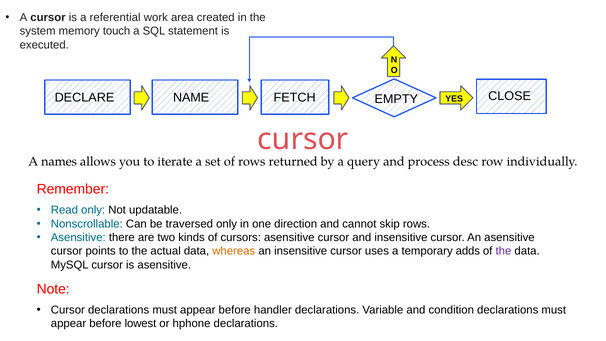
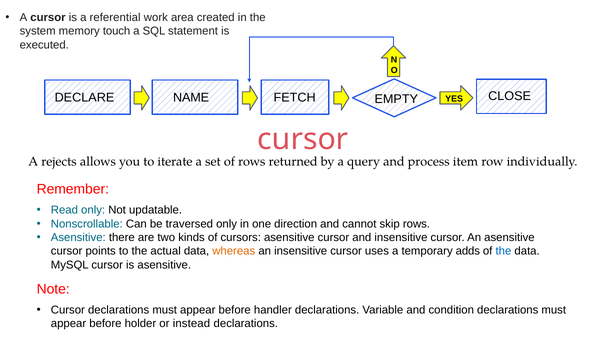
names: names -> rejects (59, 162)
desc: desc -> item (465, 162)
the colour: purple -> blue (503, 251)
lowest: lowest -> holder (140, 324)
hphone: hphone -> instead (191, 324)
